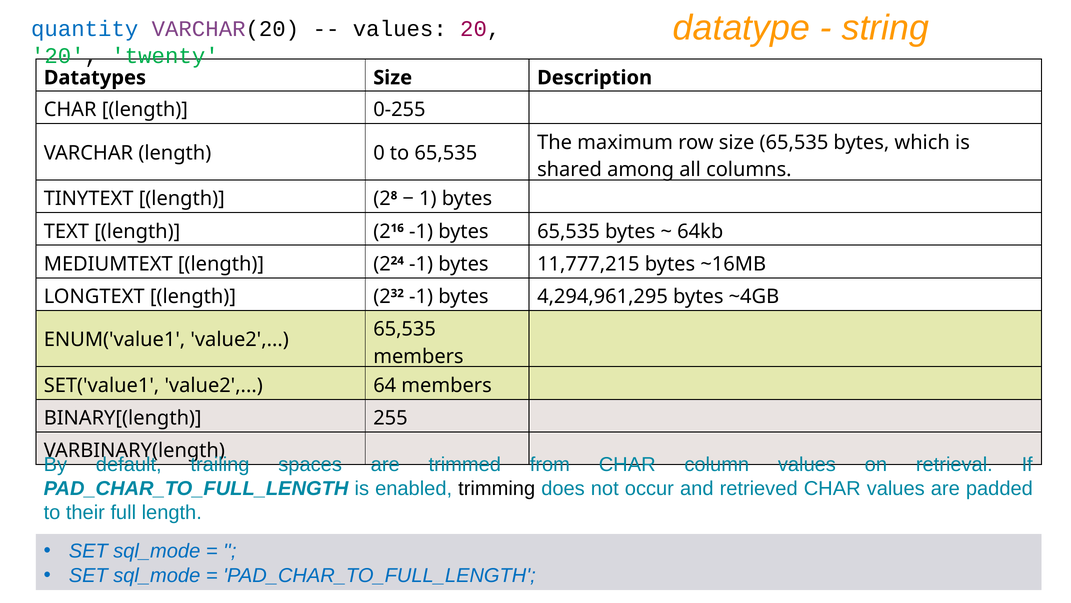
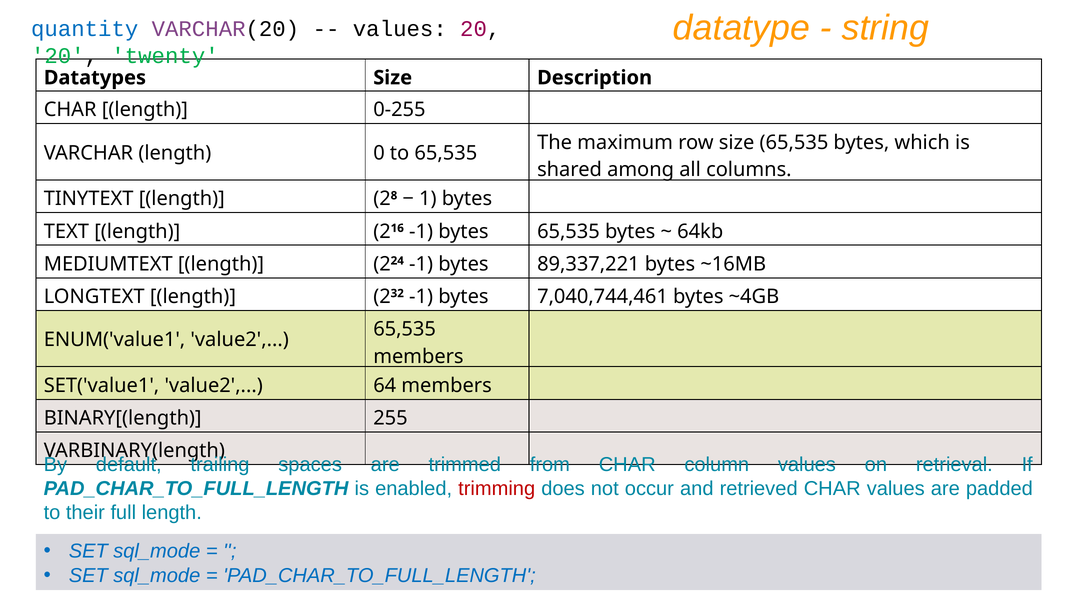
11,777,215: 11,777,215 -> 89,337,221 (588, 264)
4,294,961,295: 4,294,961,295 -> 7,040,744,461 (603, 296)
trimming colour: black -> red (497, 488)
